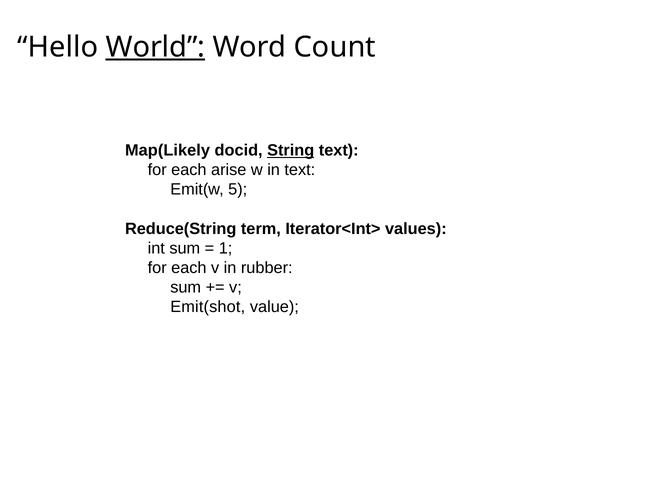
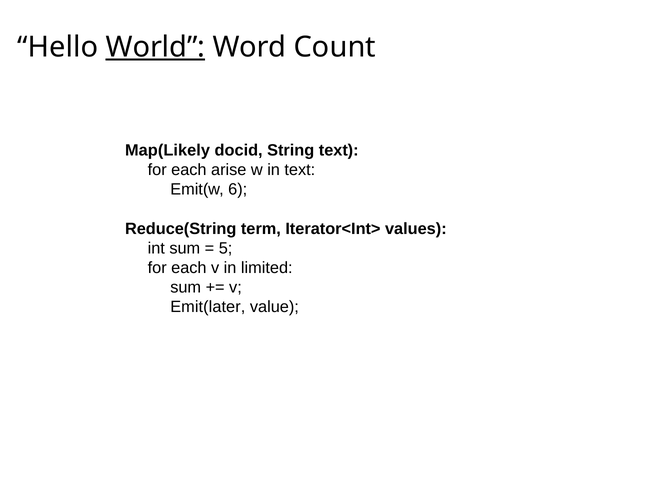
String underline: present -> none (291, 150)
5: 5 -> 6 (238, 189)
1: 1 -> 5 (226, 248)
rubber: rubber -> limited (267, 268)
Emit(shot: Emit(shot -> Emit(later (208, 307)
